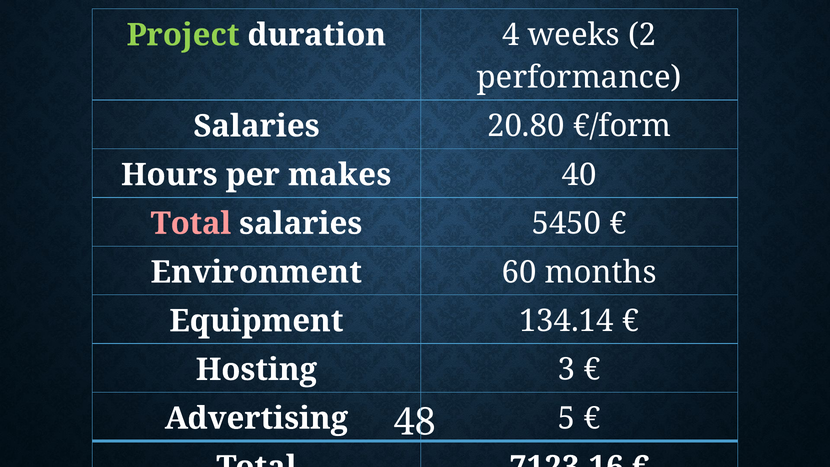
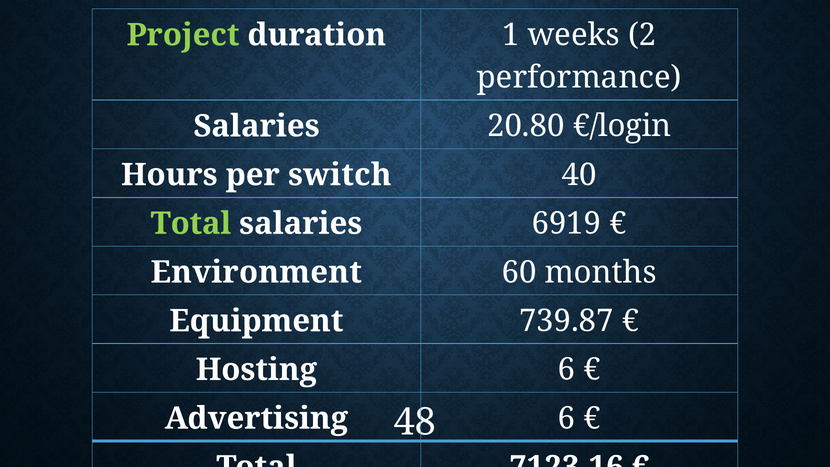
4: 4 -> 1 (511, 35)
€/form: €/form -> €/login (622, 126)
makes: makes -> switch (340, 175)
Total colour: pink -> light green (191, 224)
5450: 5450 -> 6919 (566, 224)
134.14: 134.14 -> 739.87 (566, 321)
Hosting 3: 3 -> 6 (566, 370)
Advertising 5: 5 -> 6 (566, 418)
